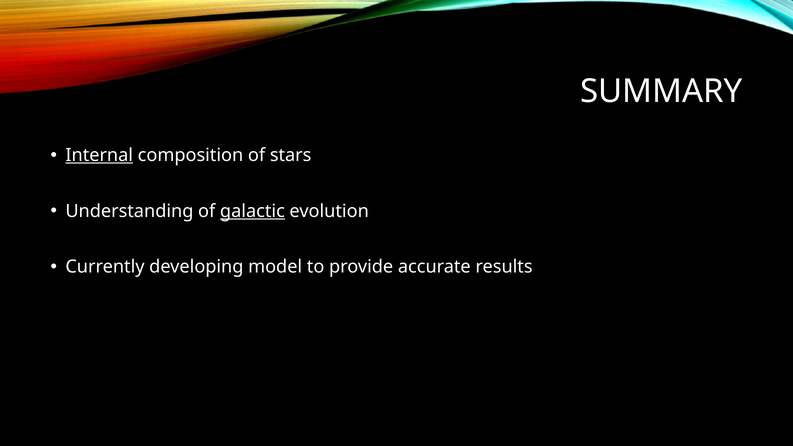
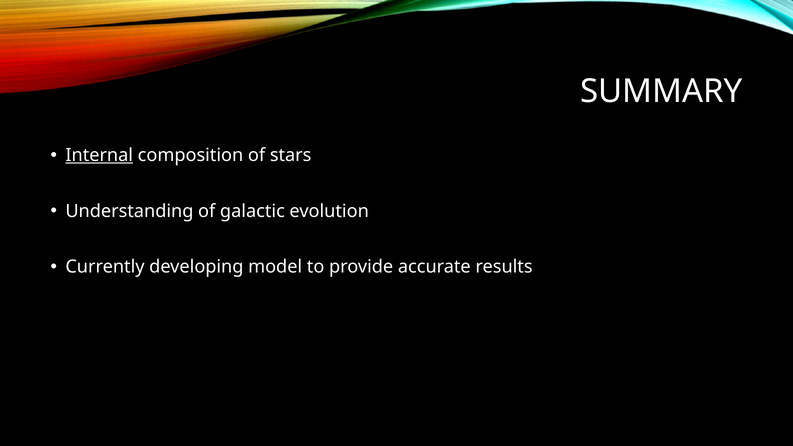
galactic underline: present -> none (252, 211)
